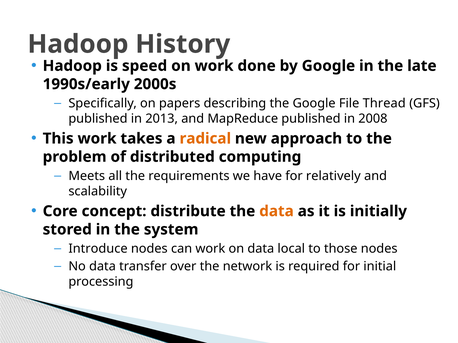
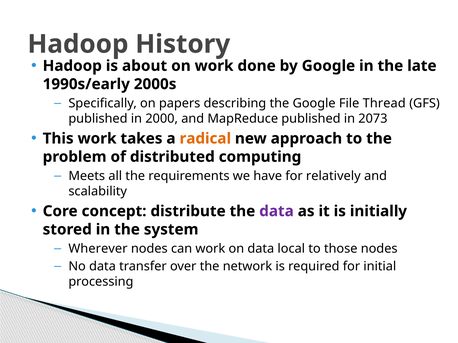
speed: speed -> about (145, 66)
2013: 2013 -> 2000 (162, 119)
2008: 2008 -> 2073 (373, 119)
data colour: orange -> purple (276, 211)
Introduce: Introduce -> Wherever (98, 249)
